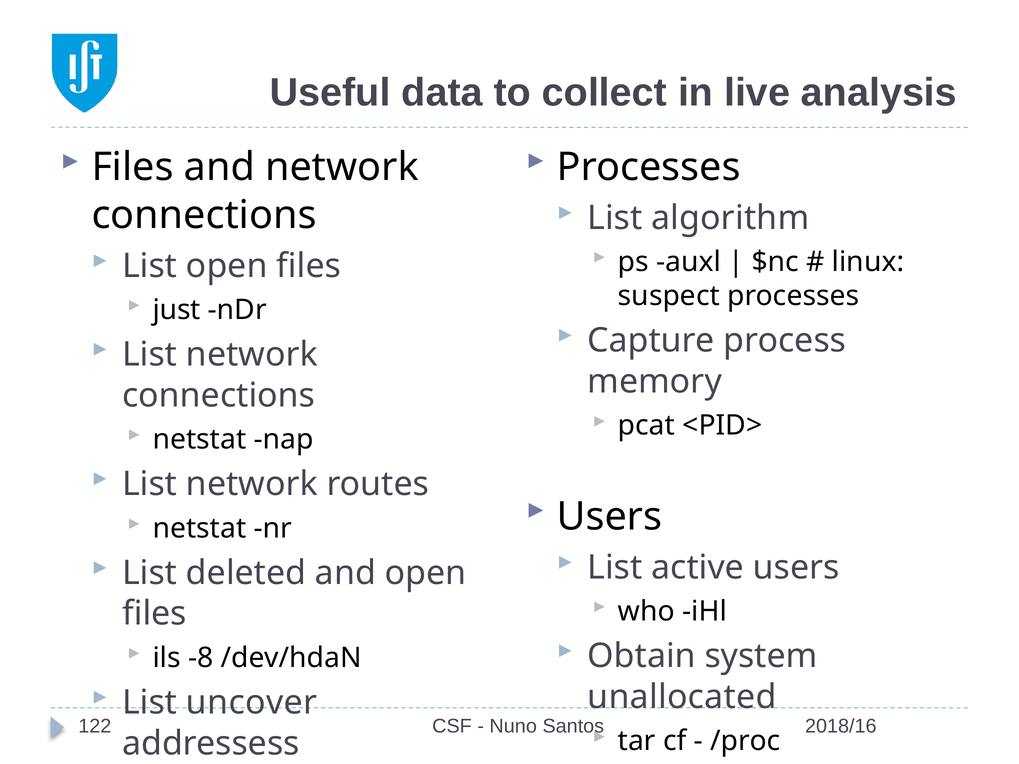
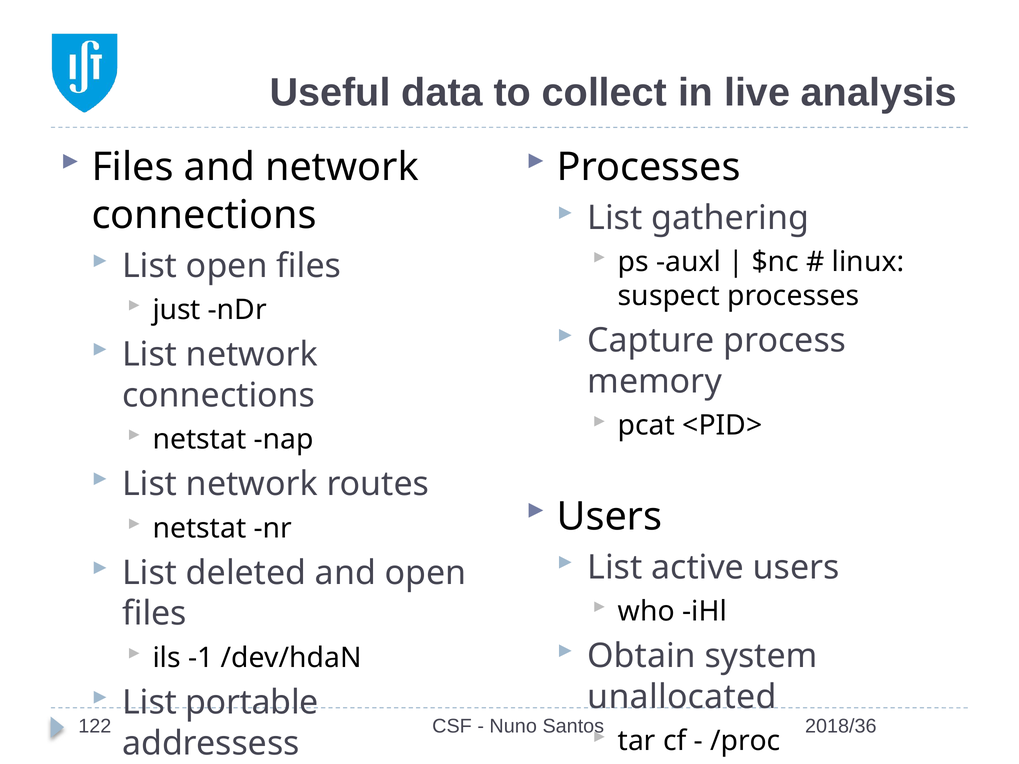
algorithm: algorithm -> gathering (730, 218)
-8: -8 -> -1 (201, 658)
uncover: uncover -> portable (252, 703)
2018/16: 2018/16 -> 2018/36 (841, 727)
